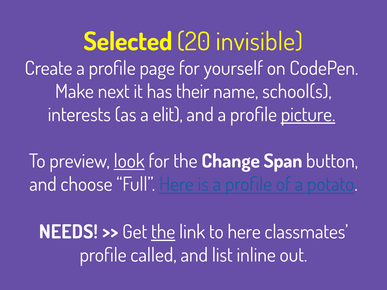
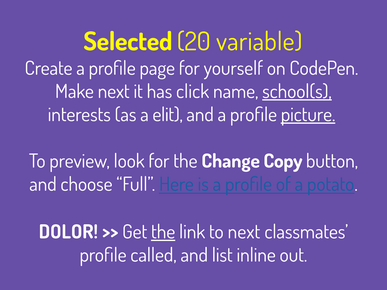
invisible: invisible -> variable (259, 42)
their: their -> click (193, 92)
school(s underline: none -> present (297, 92)
look underline: present -> none (129, 161)
Span: Span -> Copy (283, 161)
NEEDS: NEEDS -> DOLOR (68, 232)
to here: here -> next (244, 232)
